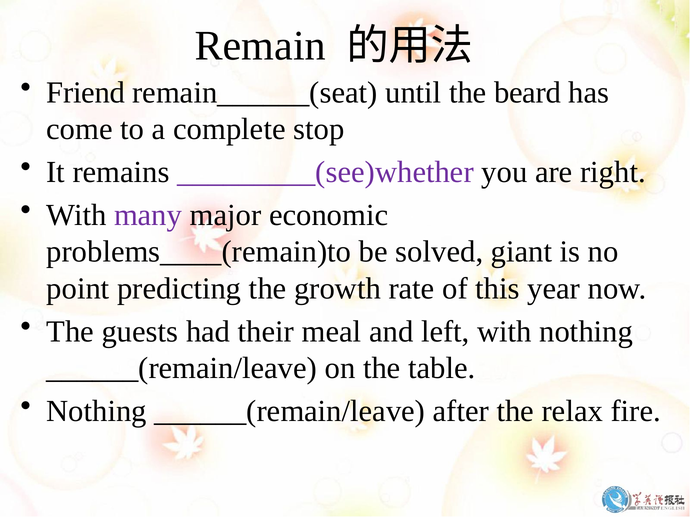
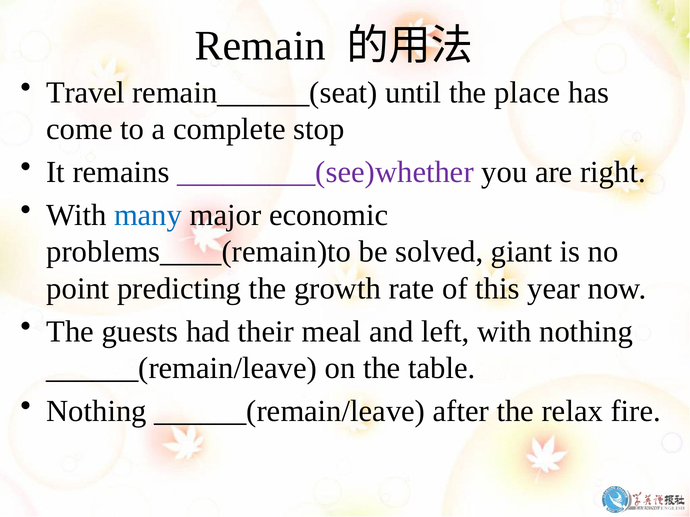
Friend: Friend -> Travel (86, 93)
beard: beard -> place (527, 93)
many colour: purple -> blue (148, 215)
